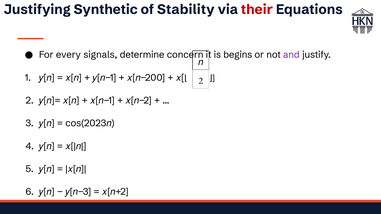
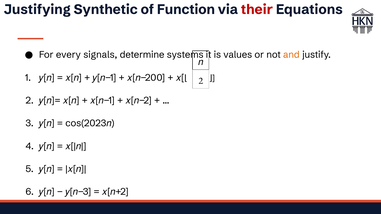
Stability: Stability -> Function (186, 9)
concern: concern -> systems (185, 55)
begins: begins -> values (238, 55)
and colour: purple -> orange (291, 55)
